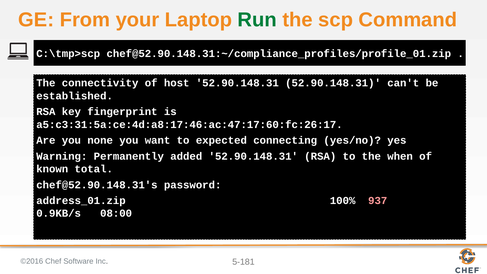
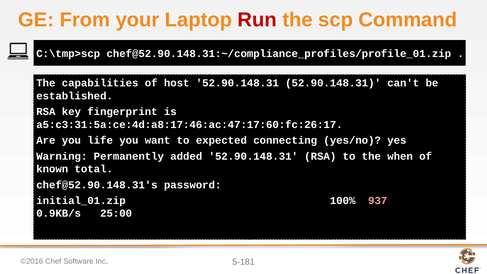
Run colour: green -> red (257, 20)
connectivity: connectivity -> capabilities (100, 83)
none: none -> life (100, 140)
address_01.zip: address_01.zip -> initial_01.zip (81, 201)
08:00: 08:00 -> 25:00 (116, 213)
